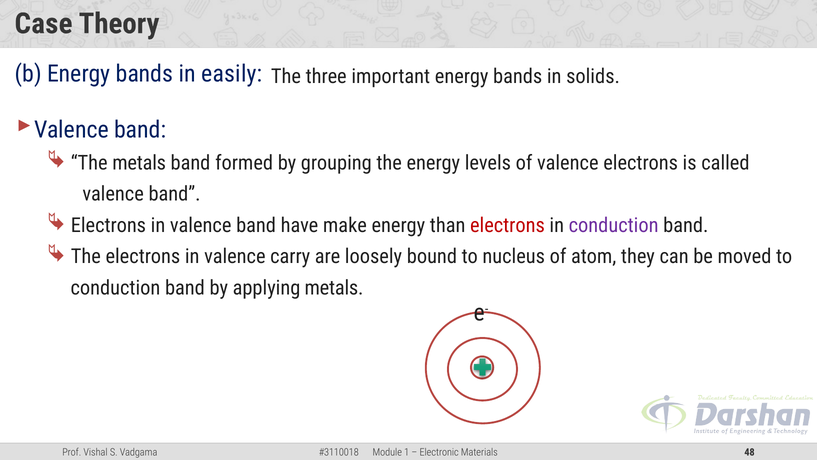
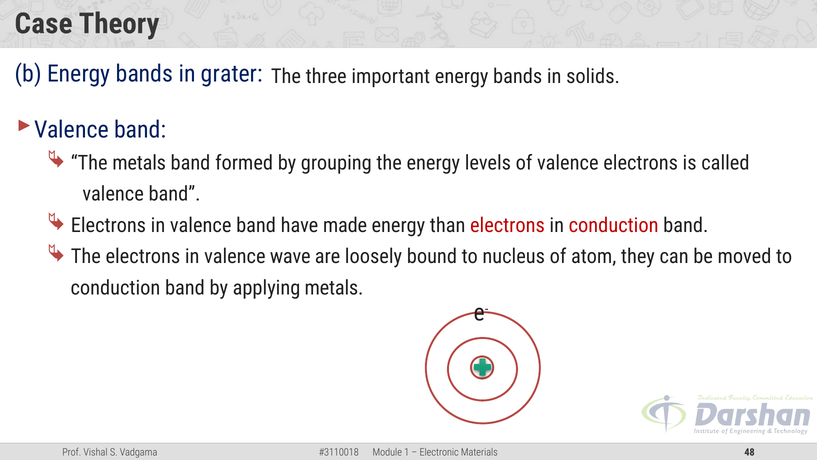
easily: easily -> grater (232, 74)
make: make -> made (345, 225)
conduction colour: purple -> red (614, 225)
carry: carry -> wave (290, 256)
